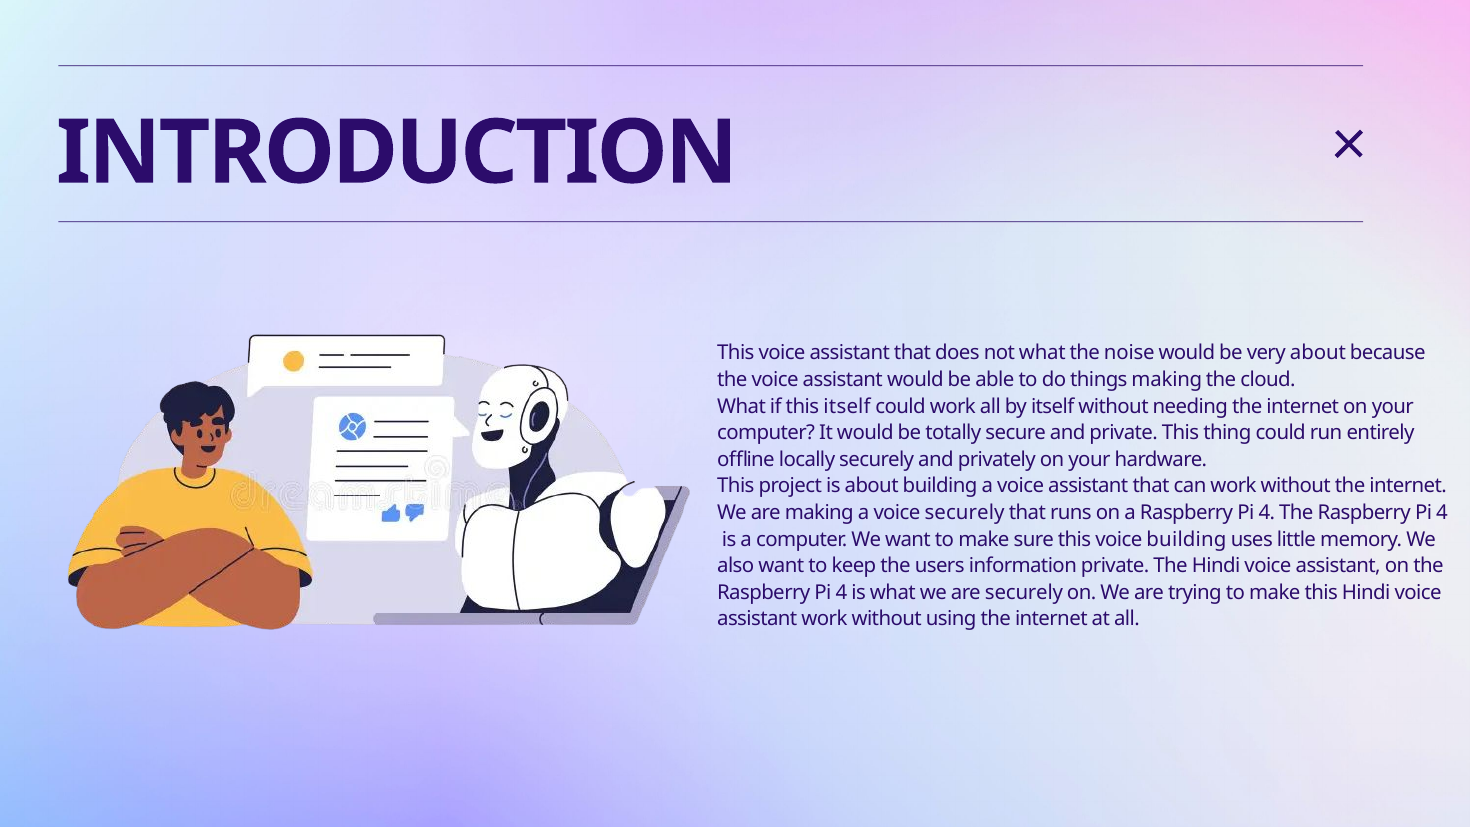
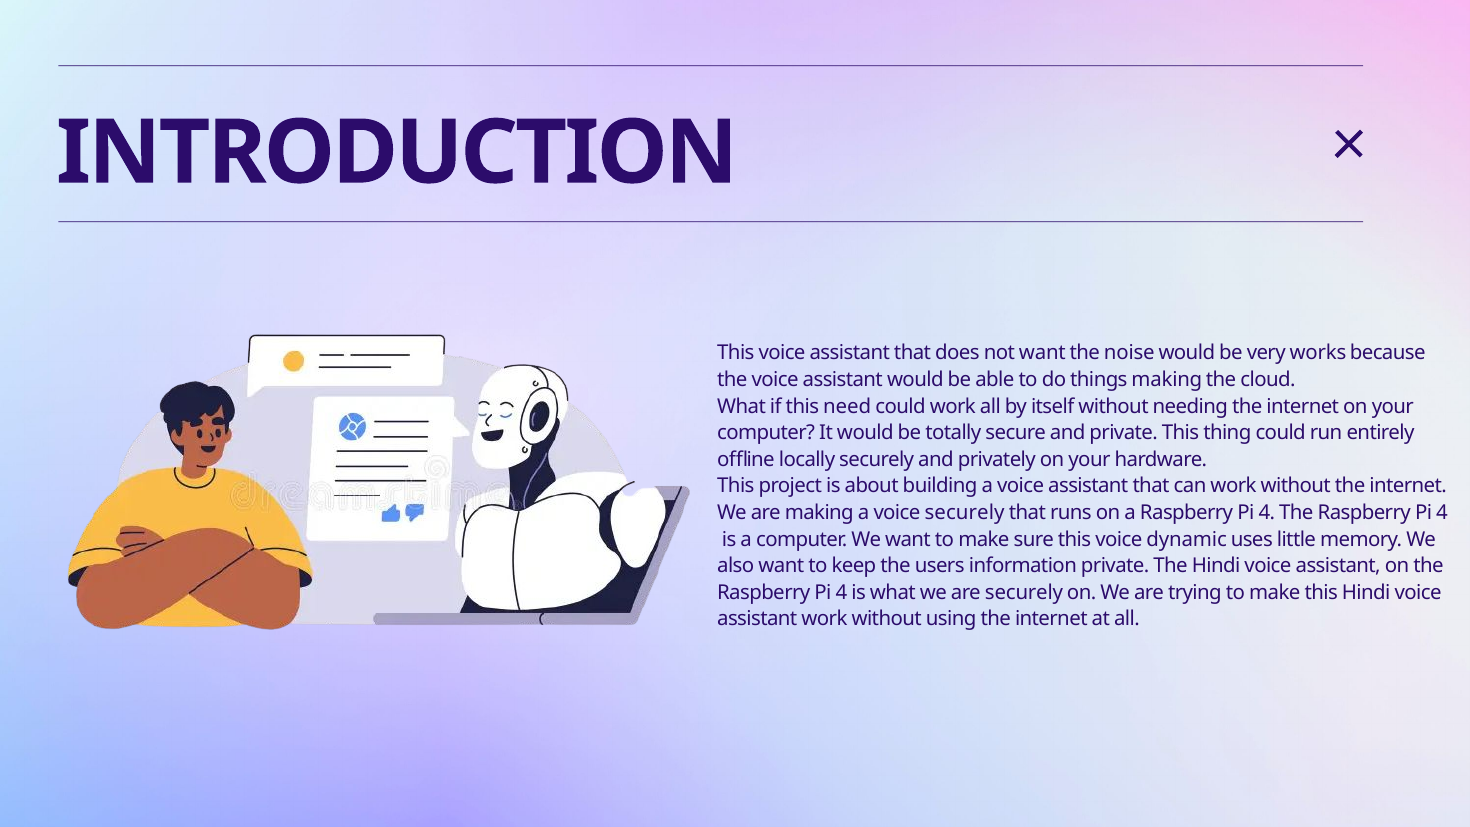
not what: what -> want (1042, 353)
very about: about -> works (1318, 353)
this itself: itself -> need (847, 406)
voice building: building -> dynamic (1187, 539)
